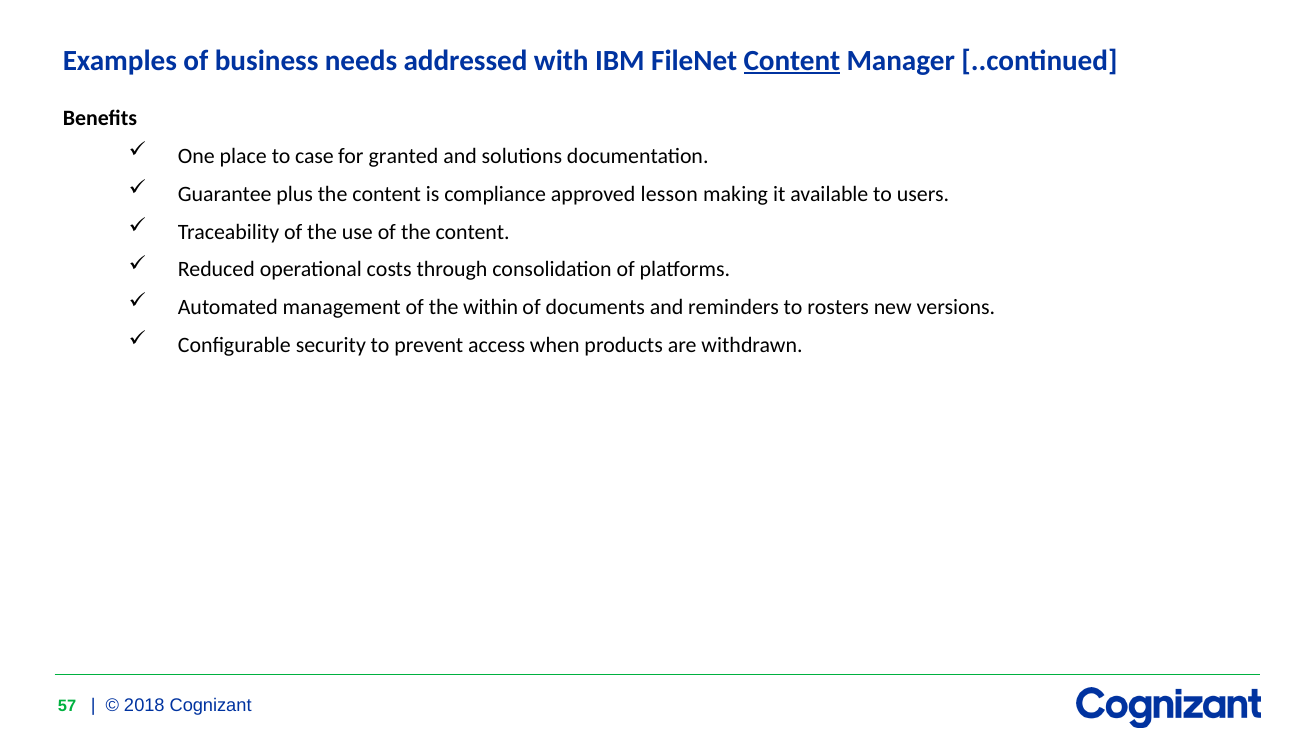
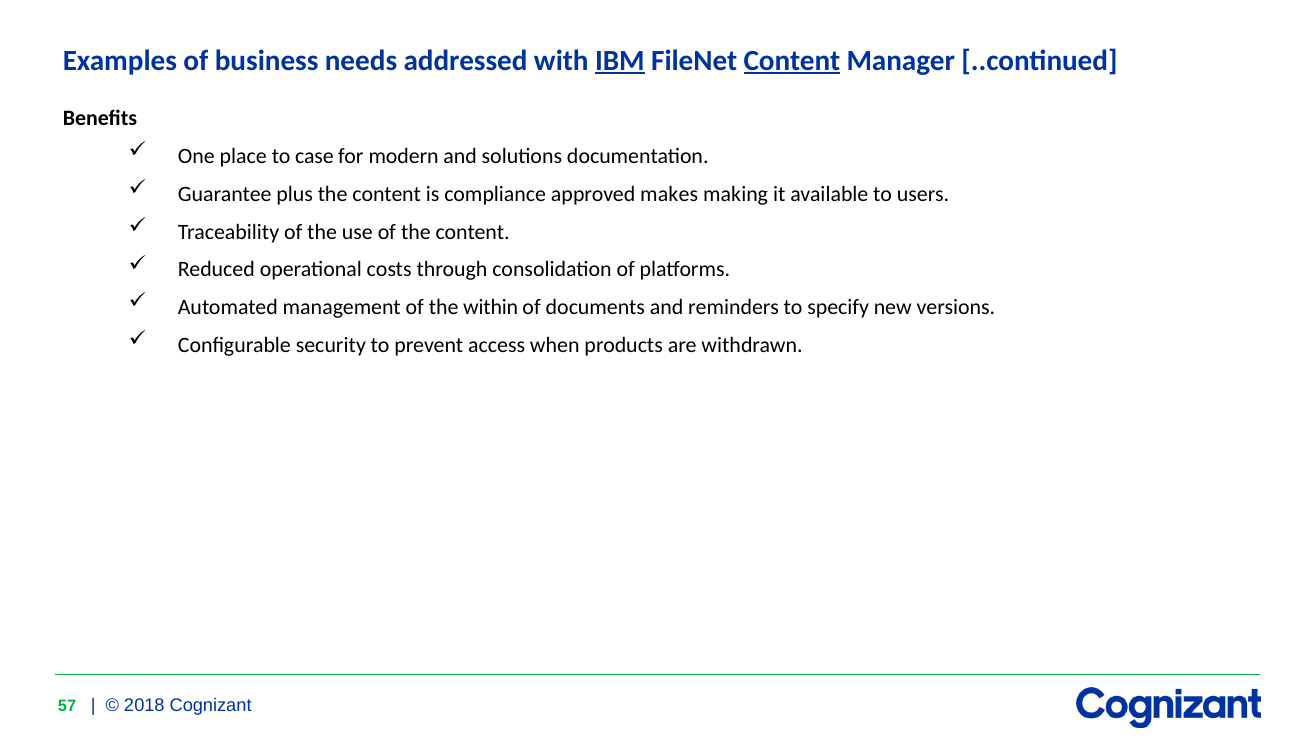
IBM underline: none -> present (620, 60)
granted: granted -> modern (404, 156)
lesson: lesson -> makes (669, 194)
rosters: rosters -> specify (838, 307)
